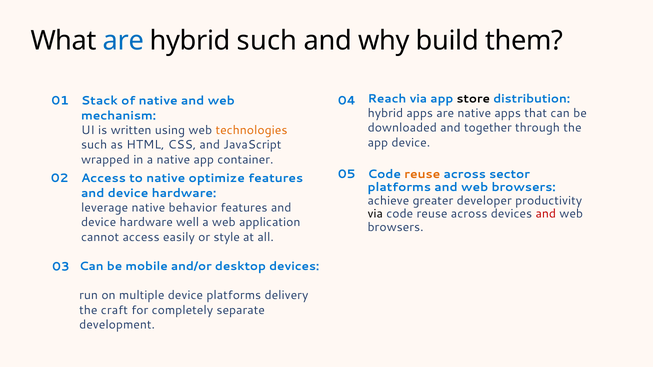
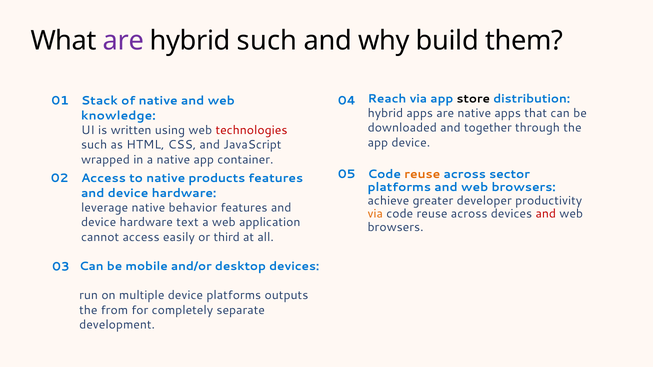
are colour: blue -> purple (123, 41)
mechanism: mechanism -> knowledge (118, 116)
technologies colour: orange -> red (252, 130)
optimize: optimize -> products (217, 179)
via colour: black -> orange (375, 214)
well: well -> text (188, 223)
style: style -> third (227, 237)
delivery: delivery -> outputs (286, 296)
craft: craft -> from (114, 310)
